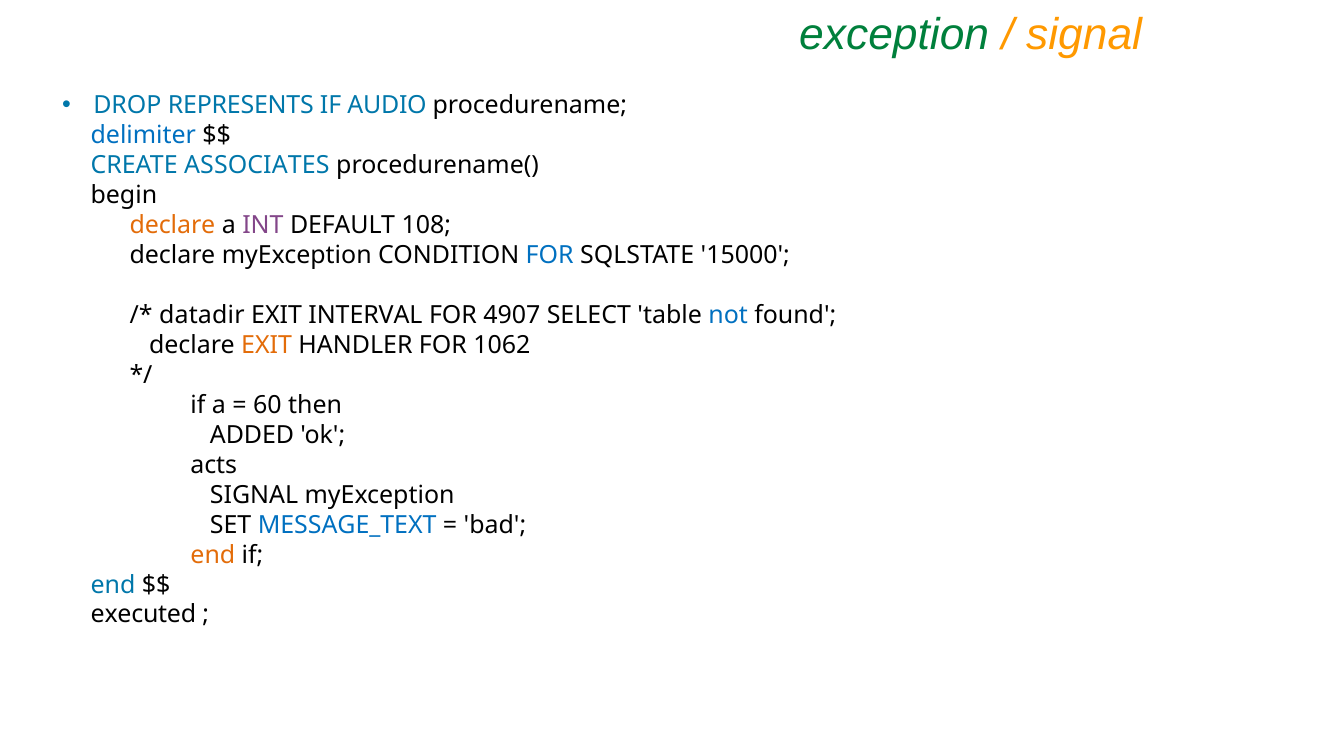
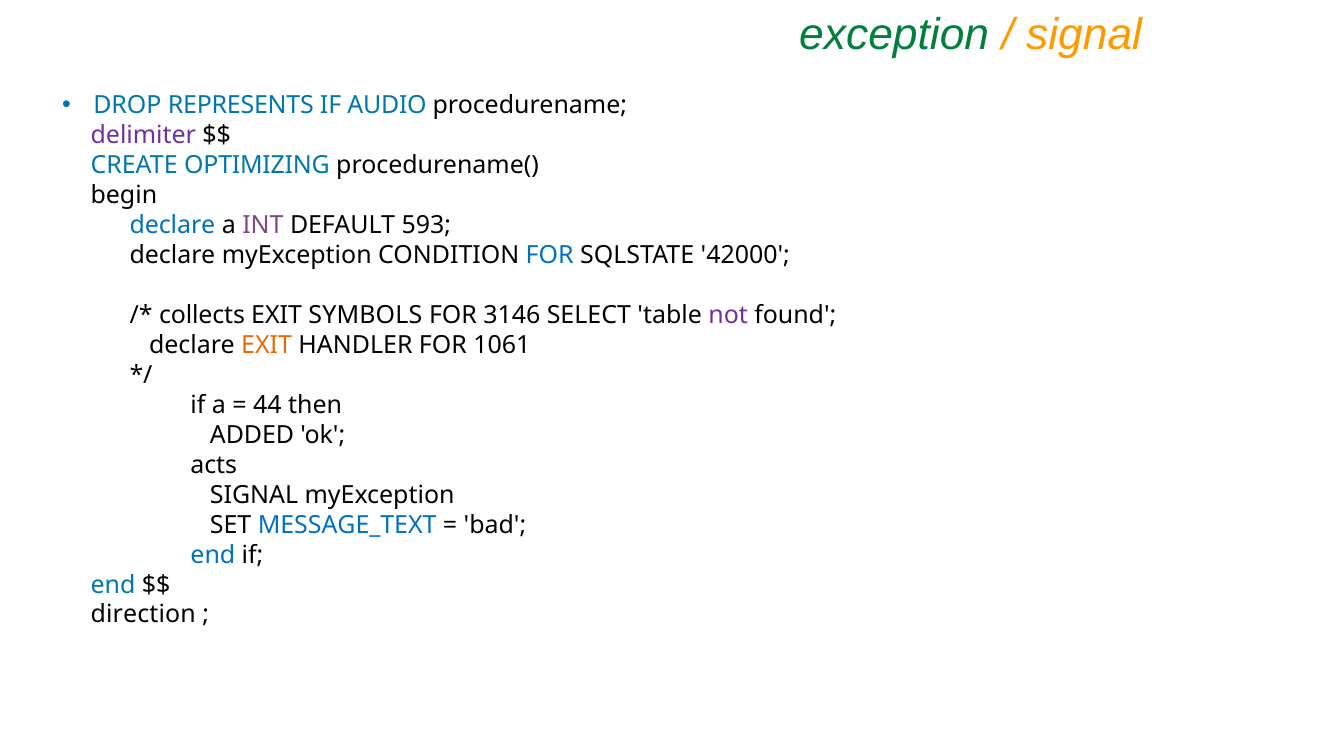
delimiter colour: blue -> purple (143, 135)
ASSOCIATES: ASSOCIATES -> OPTIMIZING (257, 165)
declare colour: orange -> blue (172, 225)
108: 108 -> 593 (426, 225)
15000: 15000 -> 42000 (745, 255)
datadir: datadir -> collects (202, 315)
INTERVAL: INTERVAL -> SYMBOLS (365, 315)
4907: 4907 -> 3146 (512, 315)
not colour: blue -> purple (728, 315)
1062: 1062 -> 1061 (502, 345)
60: 60 -> 44 (267, 405)
end colour: orange -> blue (213, 555)
executed: executed -> direction (143, 614)
